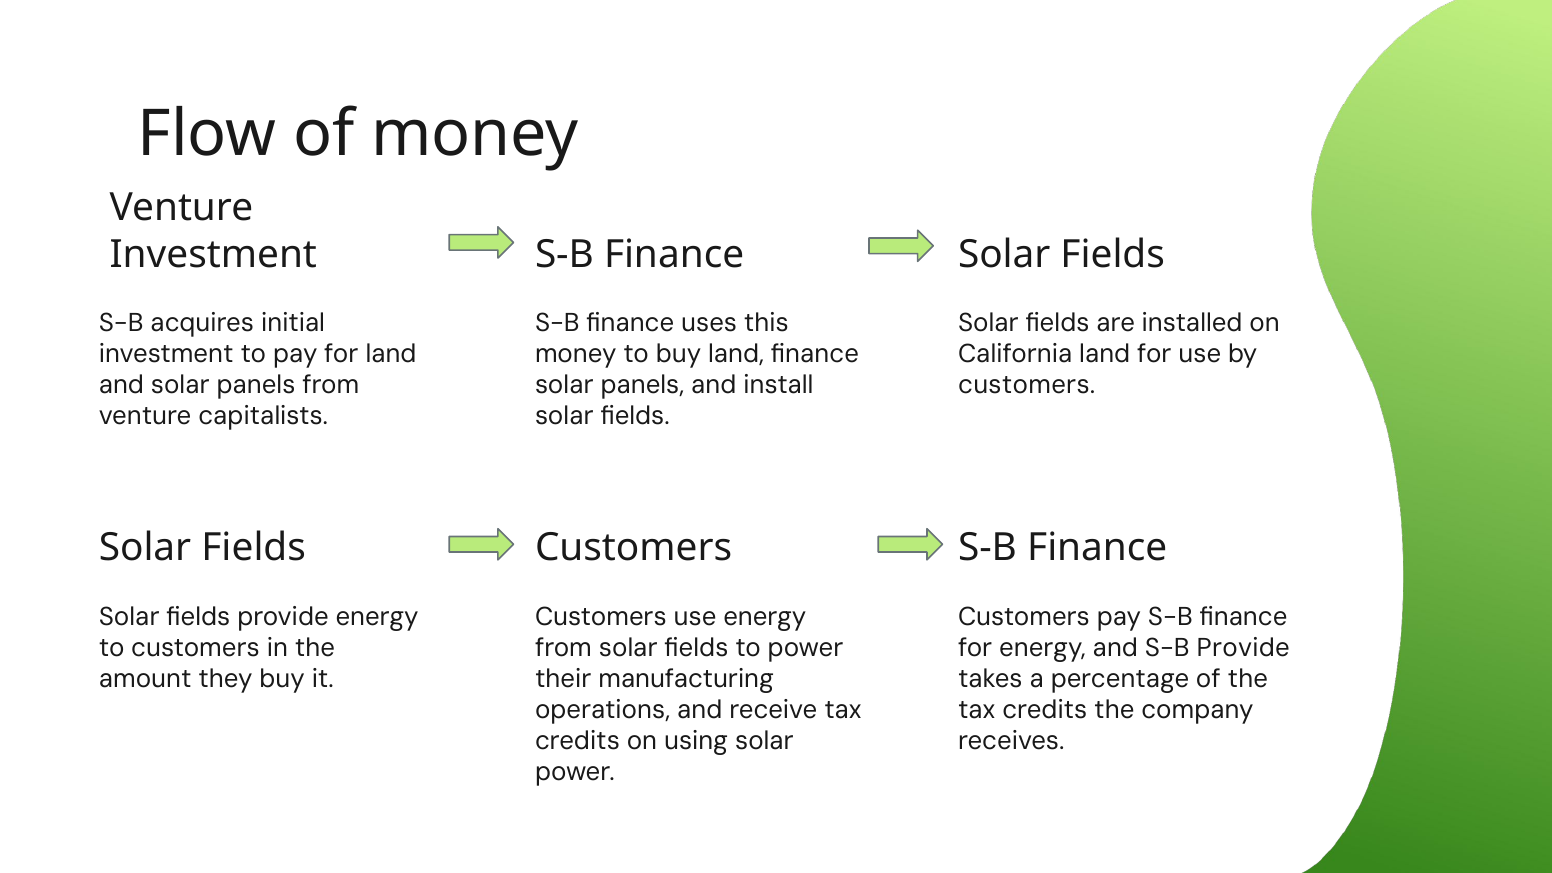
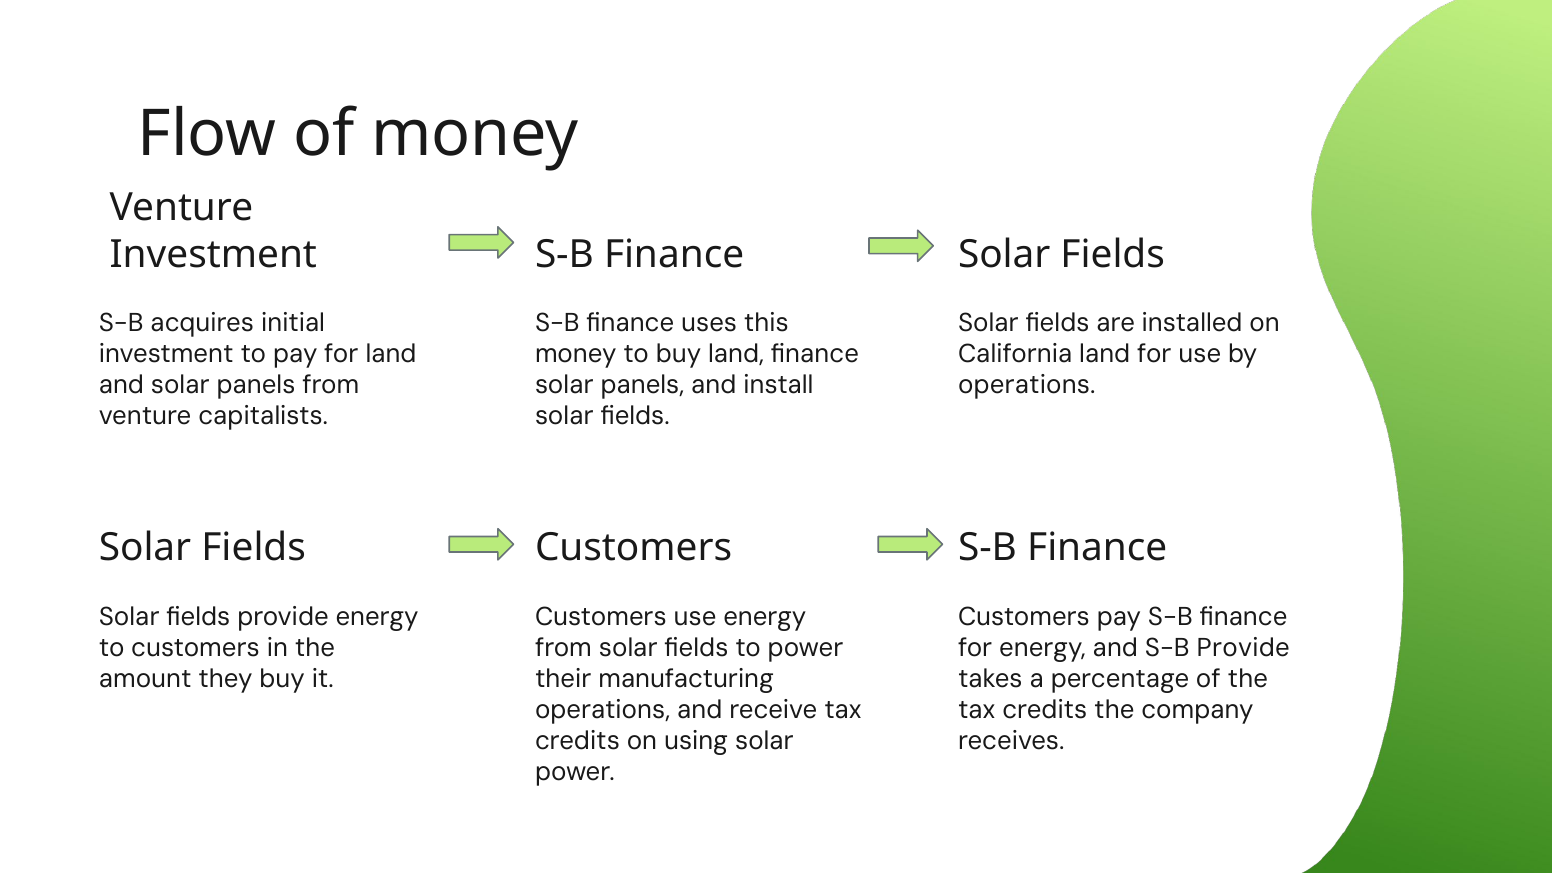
customers: customers -> operations (1027, 385)
